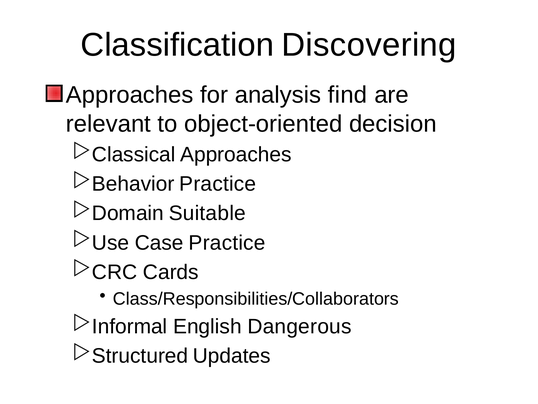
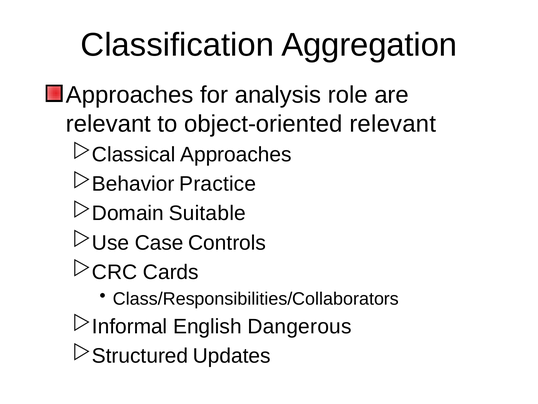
Discovering: Discovering -> Aggregation (369, 45)
find: find -> role (348, 95)
object-oriented decision: decision -> relevant (393, 124)
Case Practice: Practice -> Controls (227, 242)
